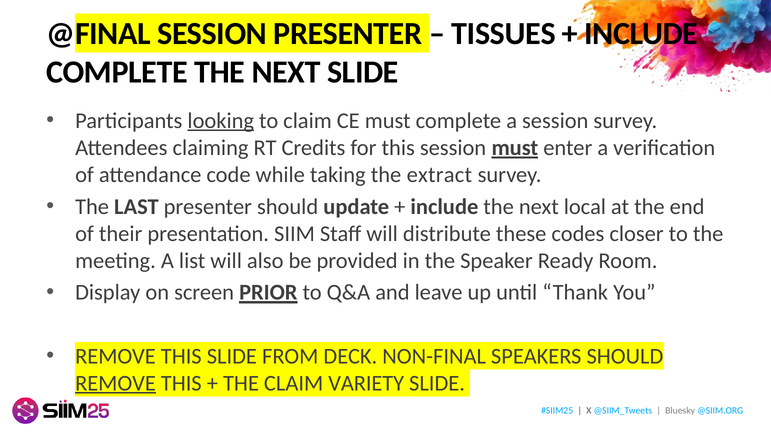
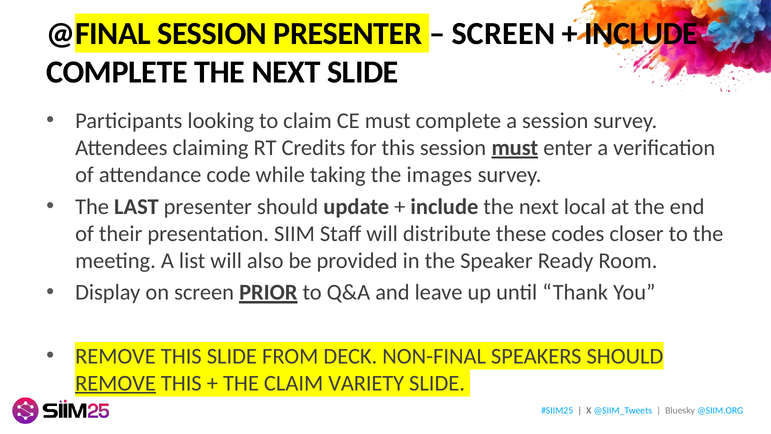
TISSUES: TISSUES -> SCREEN (503, 33)
looking underline: present -> none (221, 121)
extract: extract -> images (439, 175)
